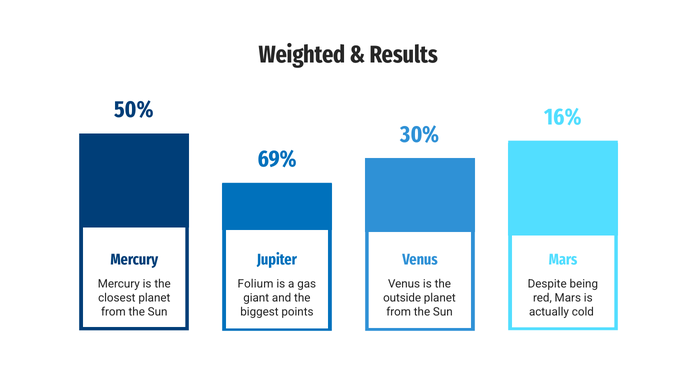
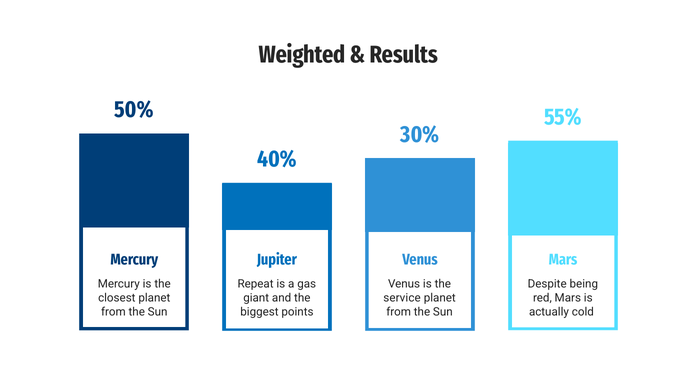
16%: 16% -> 55% (563, 117)
69%: 69% -> 40% (277, 159)
Folium: Folium -> Repeat (256, 284)
outside: outside -> service (402, 298)
